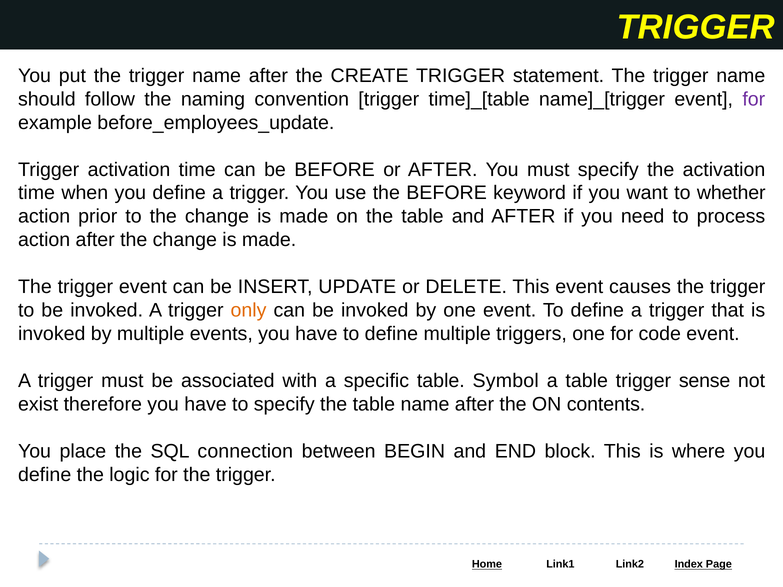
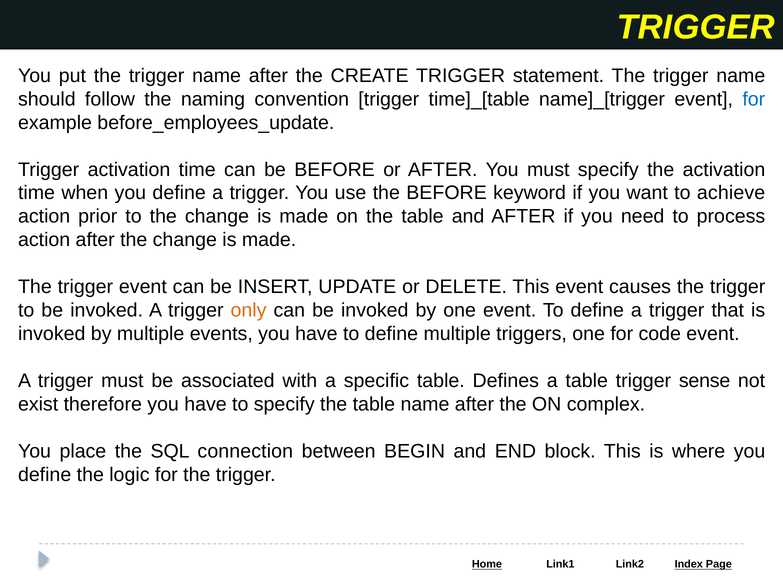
for colour: purple -> blue (754, 99)
whether: whether -> achieve (731, 193)
Symbol: Symbol -> Defines (506, 381)
contents: contents -> complex (606, 405)
